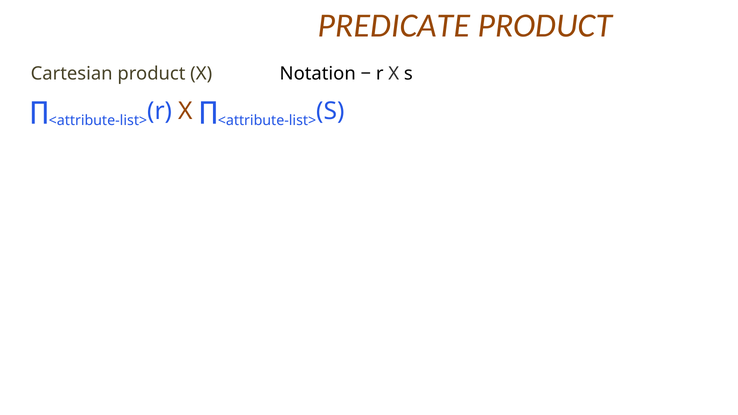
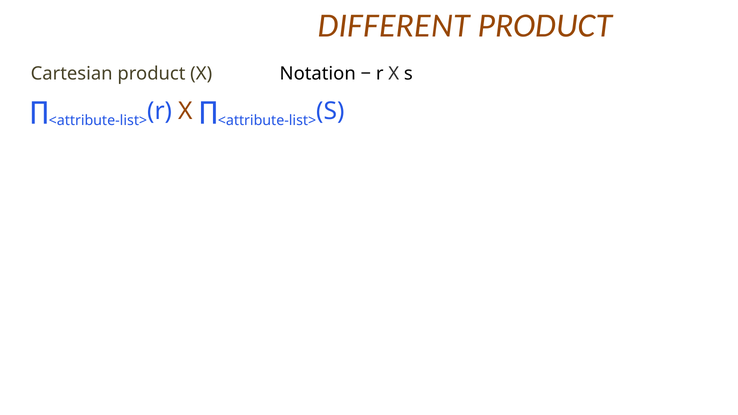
PREDICATE: PREDICATE -> DIFFERENT (394, 25)
